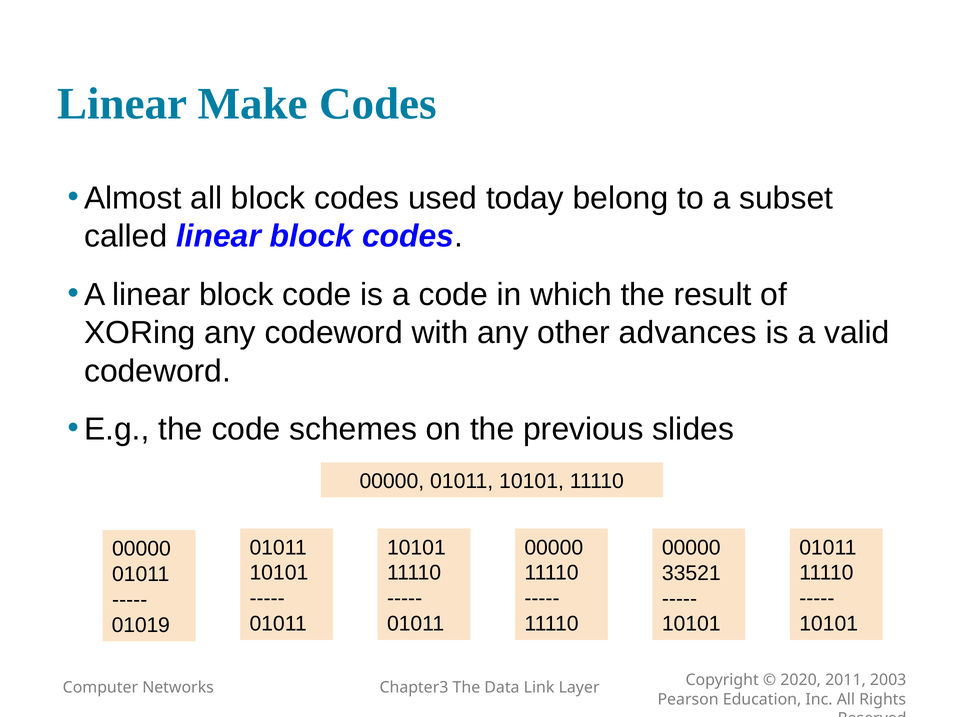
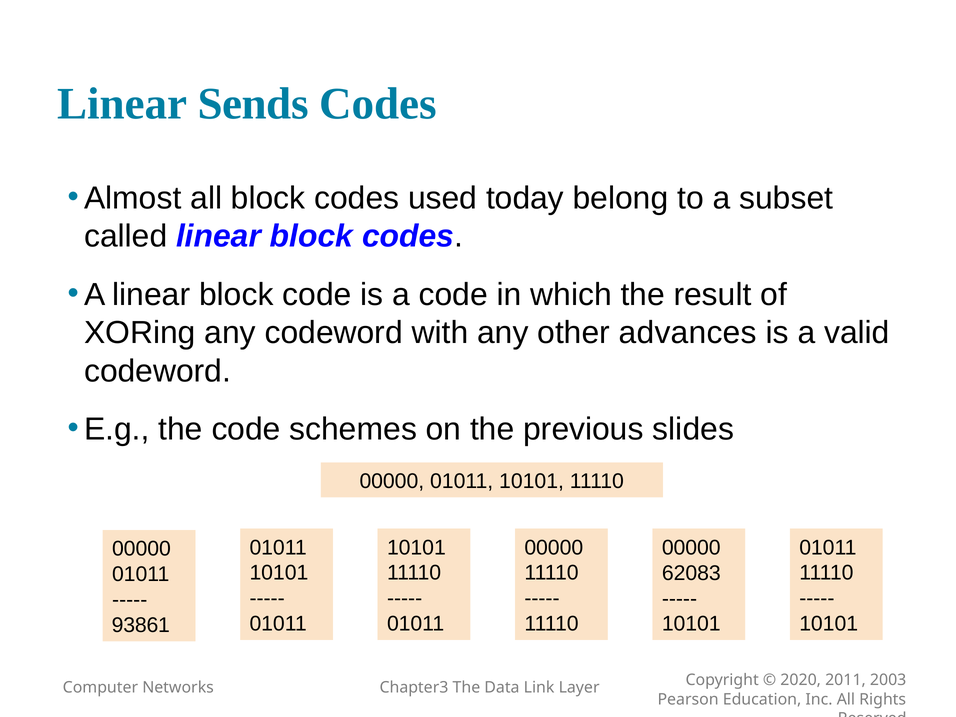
Make: Make -> Sends (253, 104)
33521: 33521 -> 62083 (691, 573)
01019: 01019 -> 93861 (141, 625)
